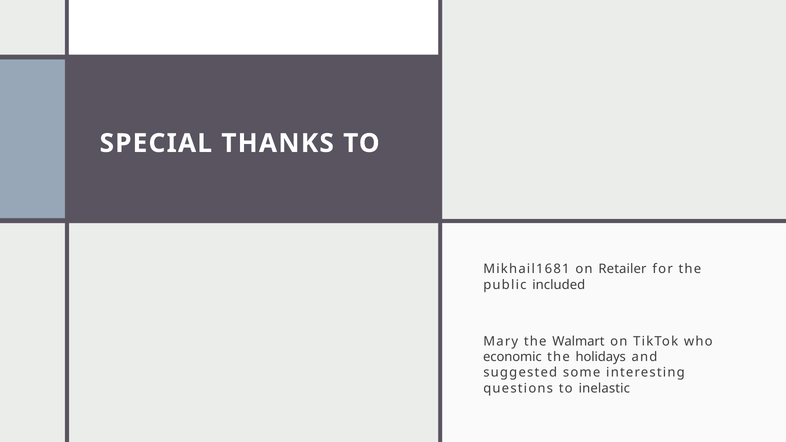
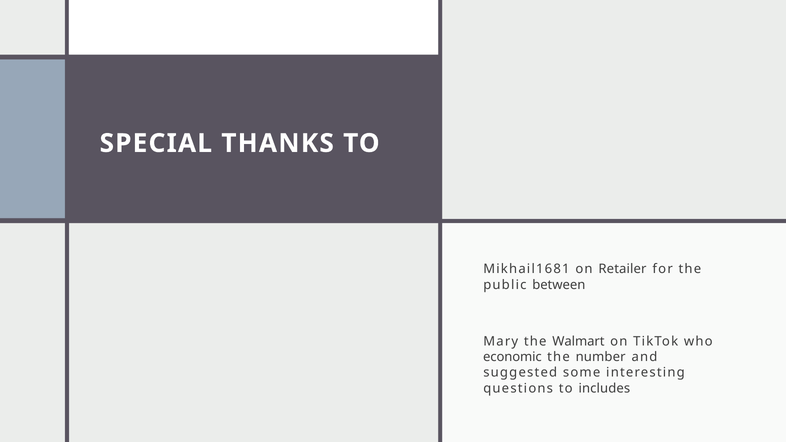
included: included -> between (559, 285)
holidays: holidays -> number (601, 357)
inelastic: inelastic -> includes (604, 388)
